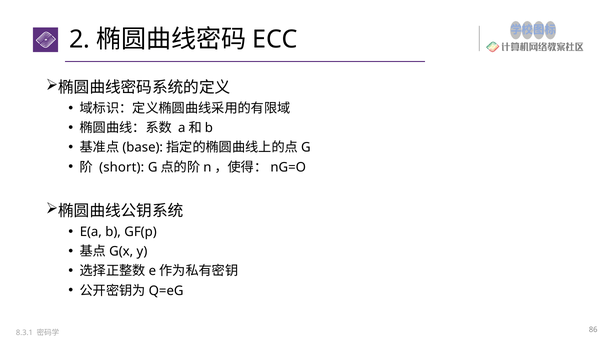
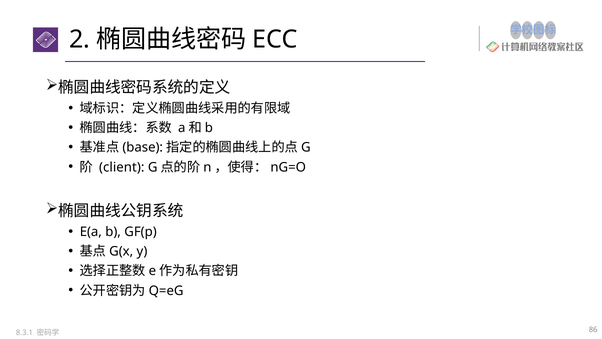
short: short -> client (122, 167)
